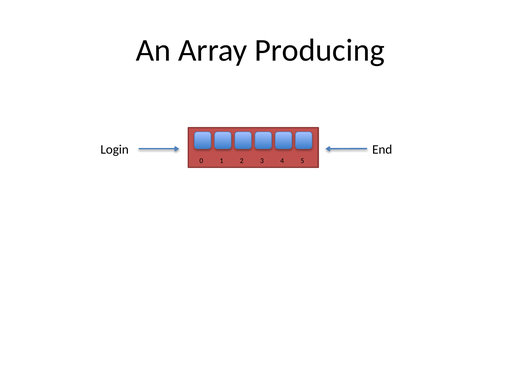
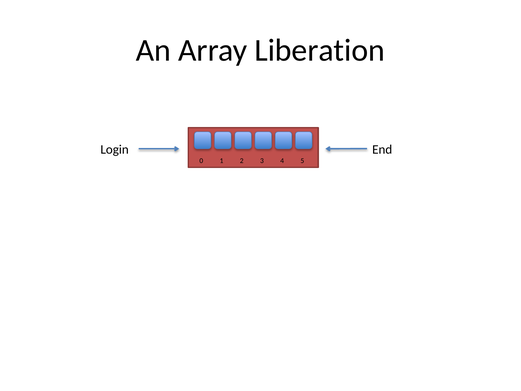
Producing: Producing -> Liberation (320, 50)
